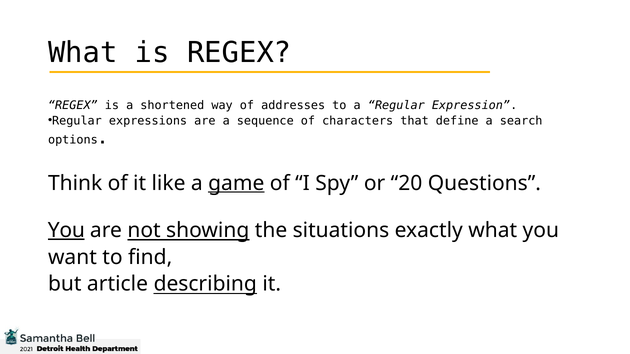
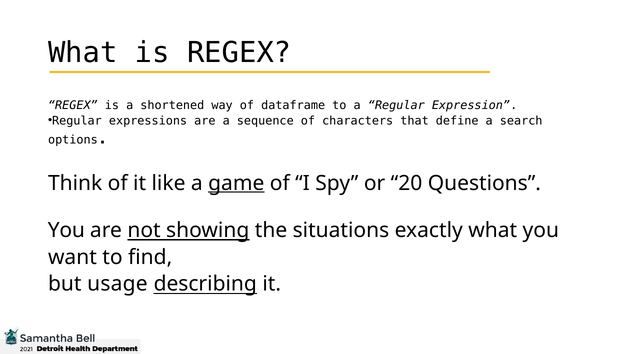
addresses: addresses -> dataframe (293, 106)
You underline: present -> none (66, 230)
article: article -> usage (117, 284)
